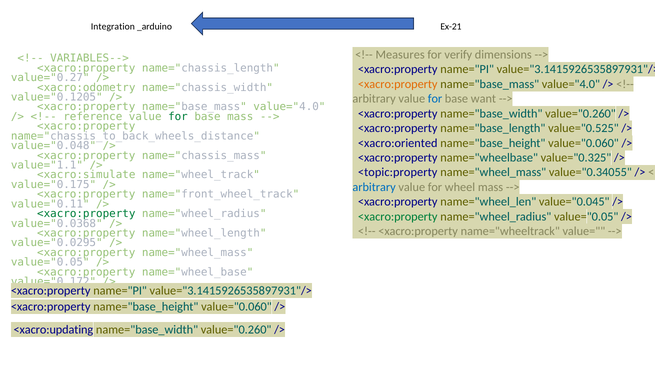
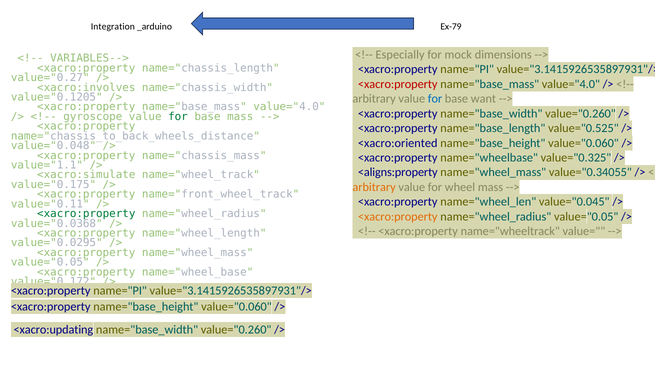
Ex-21: Ex-21 -> Ex-79 (451, 27)
Measures: Measures -> Especially (400, 55)
verify: verify -> mock (458, 55)
<xacro:property colour: orange -> red (398, 84)
<xacro:odometry: <xacro:odometry -> <xacro:involves (86, 88)
reference: reference -> gyroscope (93, 117)
<topic:property: <topic:property -> <aligns:property (398, 173)
arbitrary colour: blue -> orange (374, 187)
<xacro:property colour: green -> orange (398, 217)
